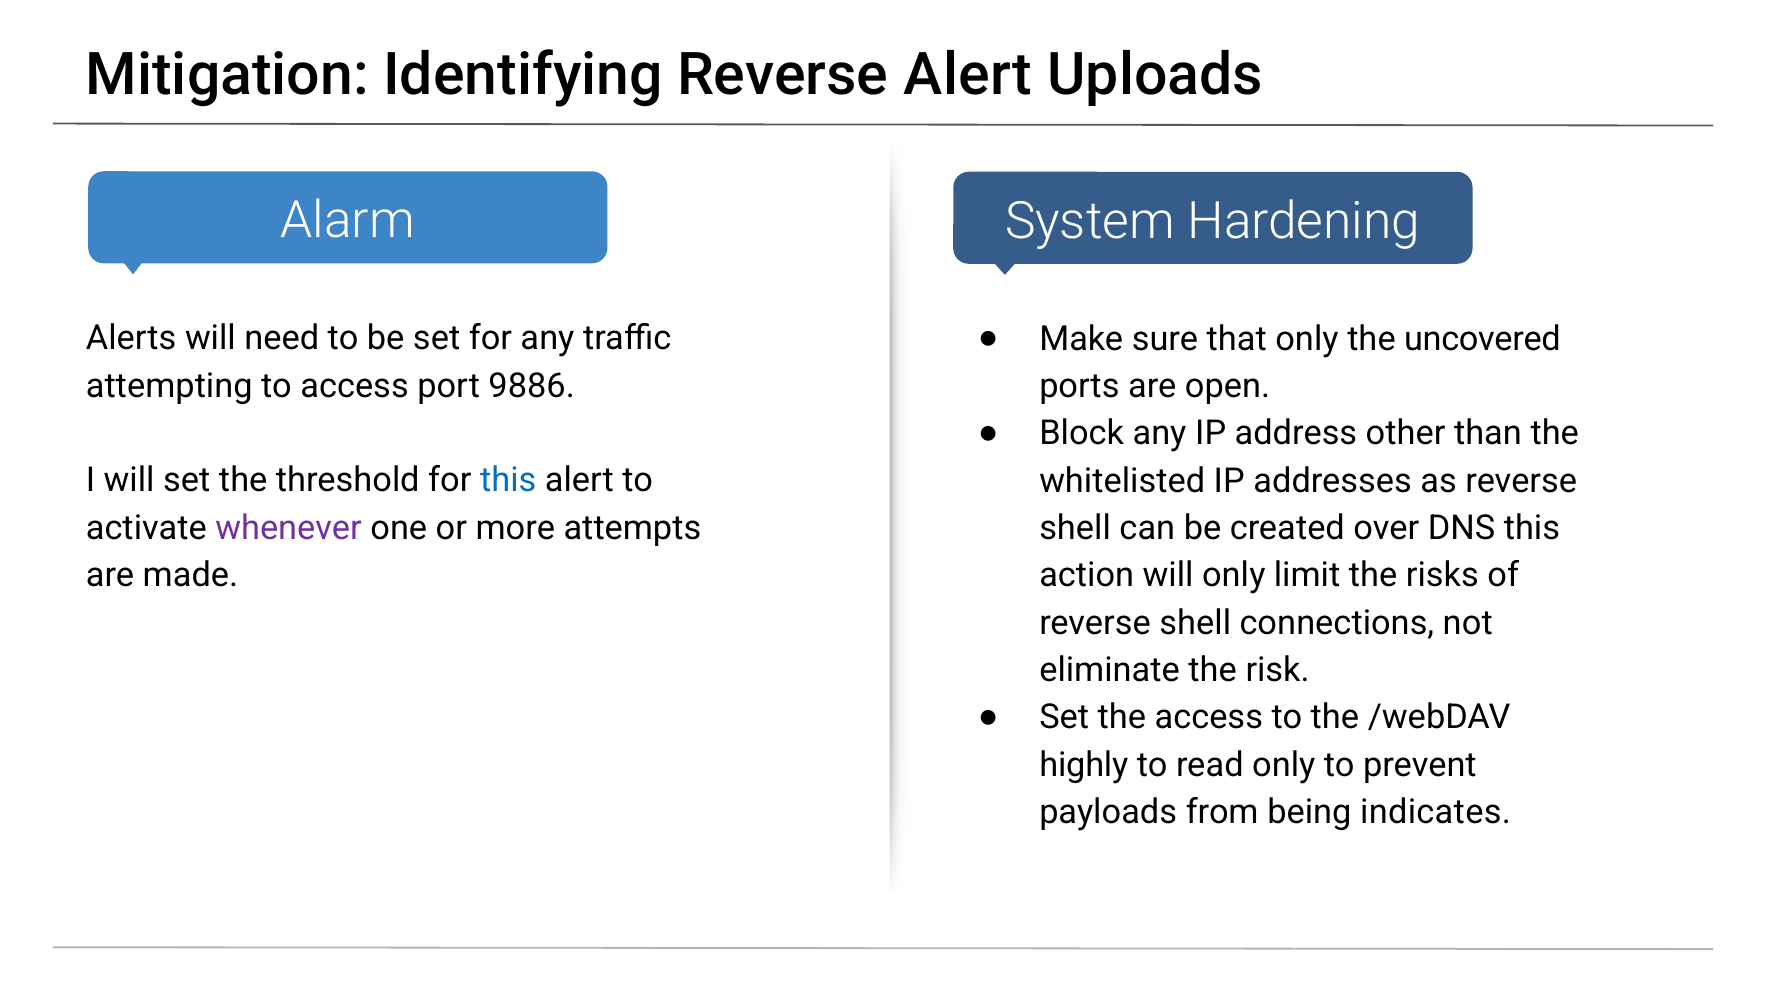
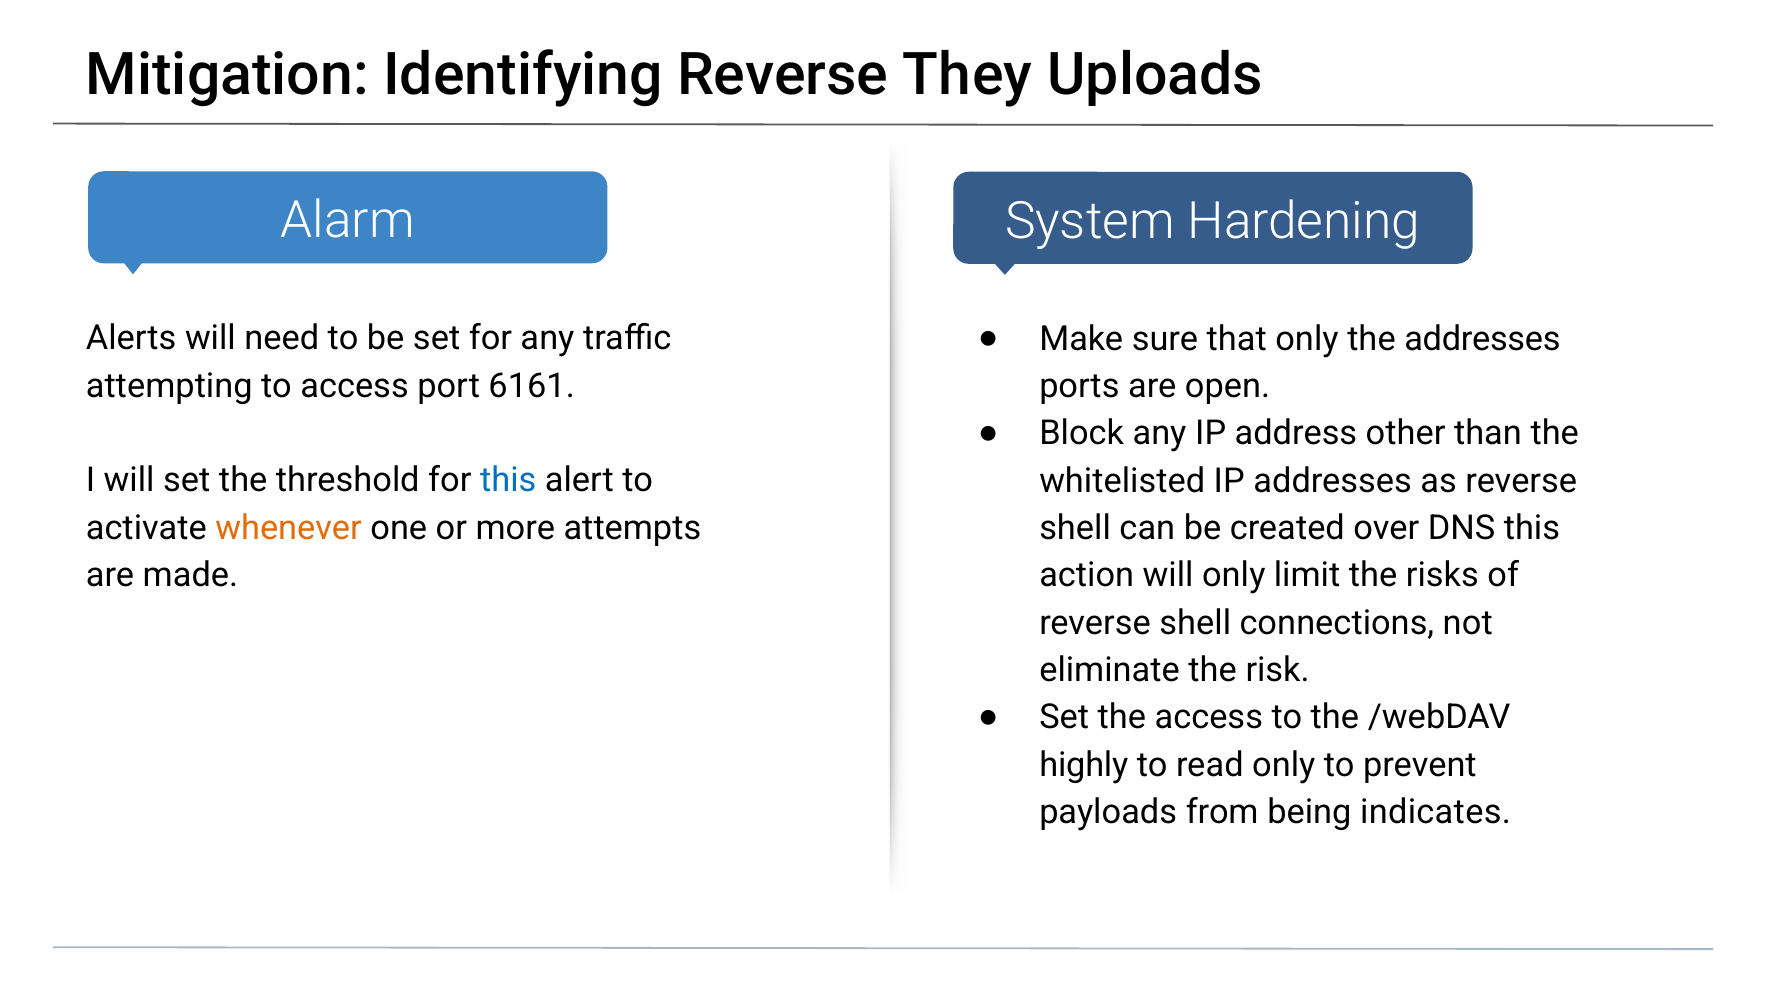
Reverse Alert: Alert -> They (968, 75)
the uncovered: uncovered -> addresses (1482, 339)
9886: 9886 -> 6161 (532, 386)
whenever colour: purple -> orange (289, 528)
